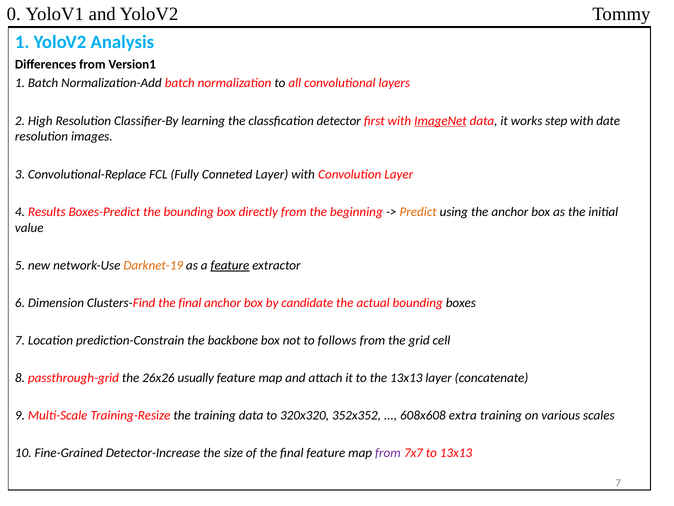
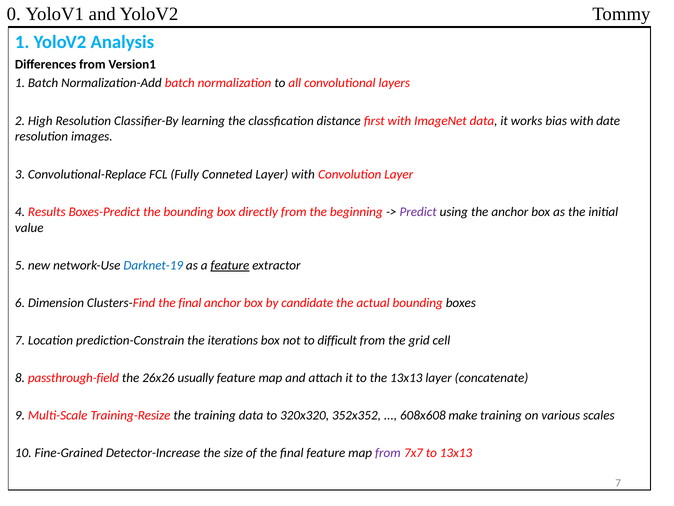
detector: detector -> distance (339, 121)
ImageNet underline: present -> none (440, 121)
step: step -> bias (556, 121)
Predict colour: orange -> purple (418, 212)
Darknet-19 colour: orange -> blue (153, 265)
backbone: backbone -> iterations (233, 340)
follows: follows -> difficult (337, 340)
passthrough-grid: passthrough-grid -> passthrough-field (74, 378)
extra: extra -> make (463, 415)
